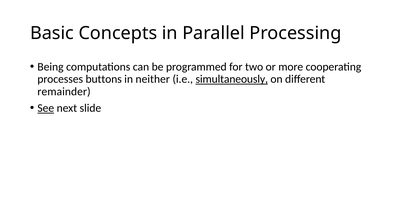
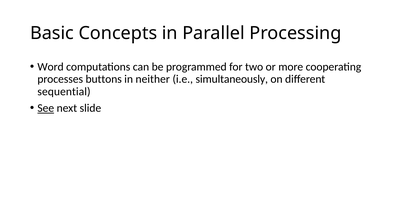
Being: Being -> Word (51, 67)
simultaneously underline: present -> none (232, 79)
remainder: remainder -> sequential (64, 91)
